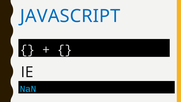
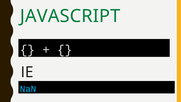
JAVASCRIPT colour: blue -> green (70, 16)
